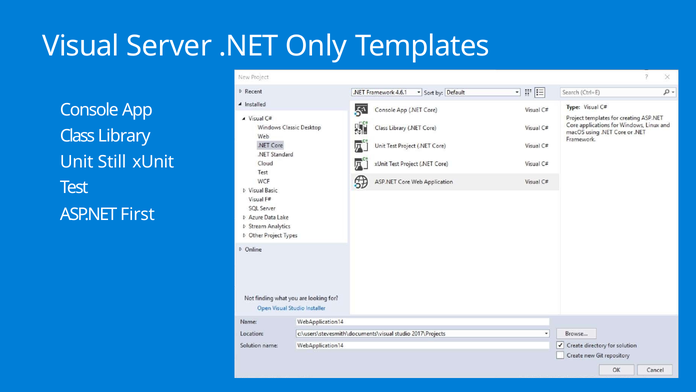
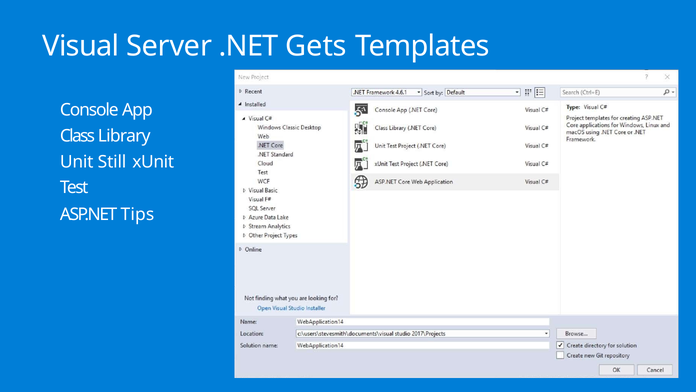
Only: Only -> Gets (316, 46)
First: First -> Tips (137, 214)
